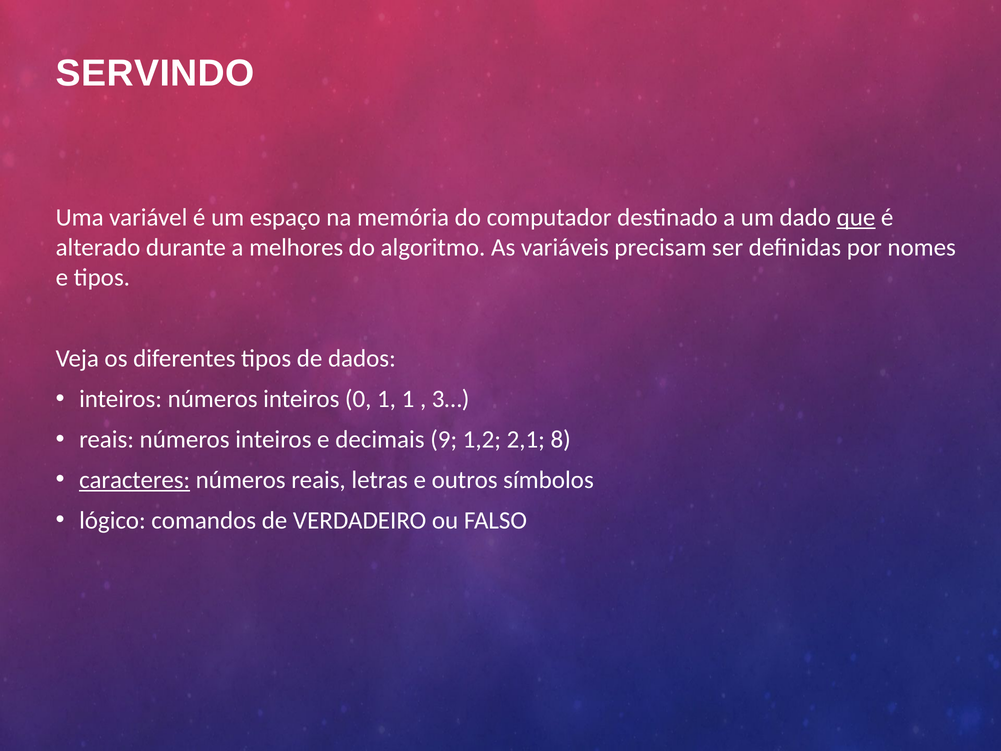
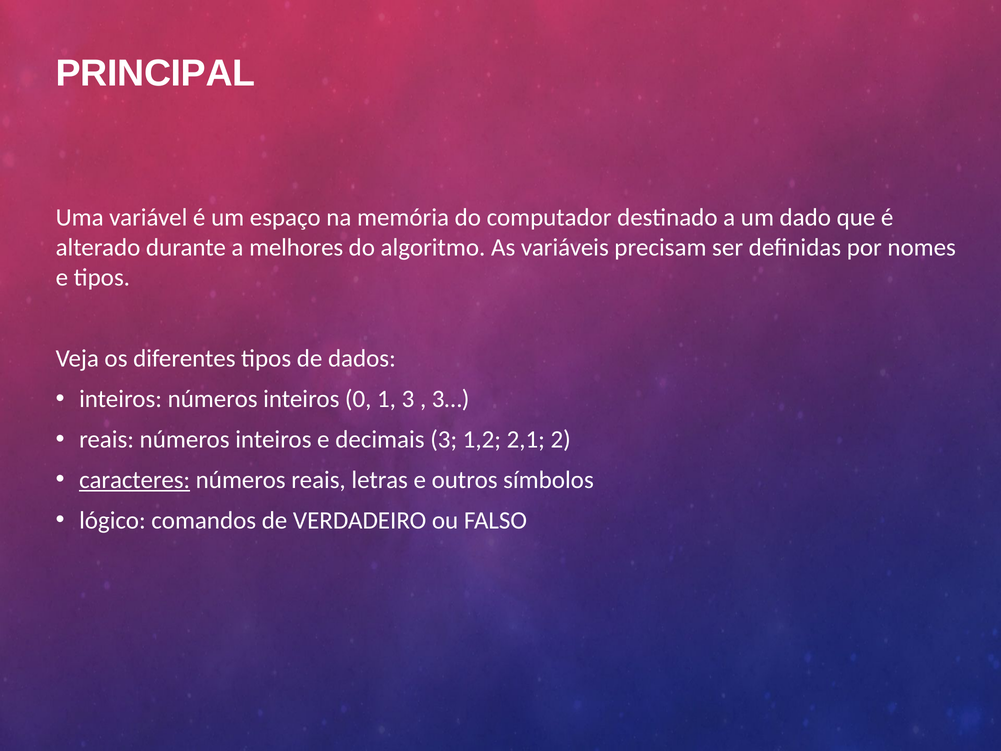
SERVINDO: SERVINDO -> PRINCIPAL (156, 73)
que underline: present -> none (856, 217)
1 1: 1 -> 3 (408, 399)
decimais 9: 9 -> 3 (444, 439)
8: 8 -> 2 (561, 439)
